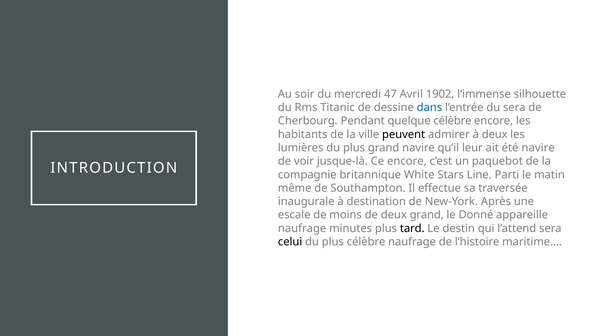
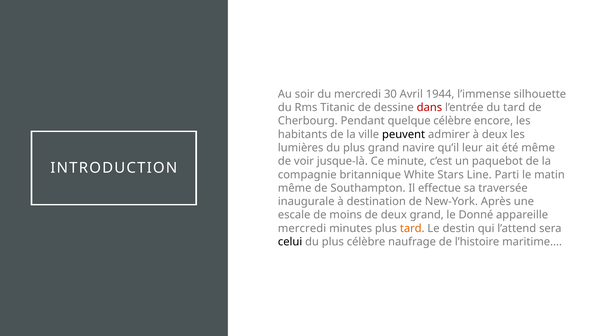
47: 47 -> 30 (390, 94)
1902: 1902 -> 1944 (440, 94)
dans colour: blue -> red (429, 107)
du sera: sera -> tard (514, 107)
été navire: navire -> même (538, 148)
Ce encore: encore -> minute (407, 161)
naufrage: naufrage -> mercredi (302, 228)
tard colour: black -> orange (412, 228)
